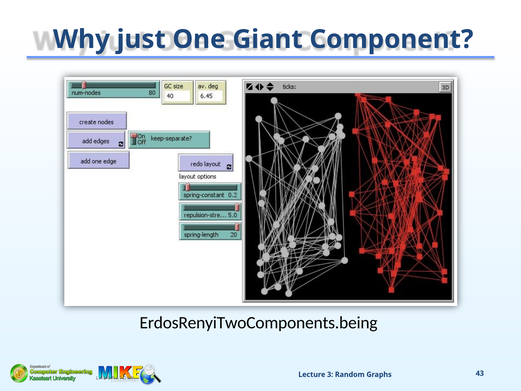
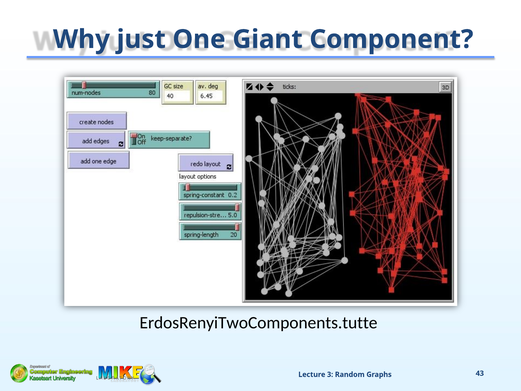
ErdosRenyiTwoComponents.being: ErdosRenyiTwoComponents.being -> ErdosRenyiTwoComponents.tutte (258, 322)
